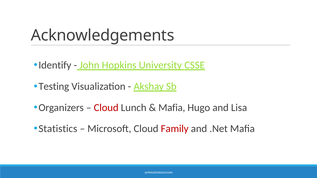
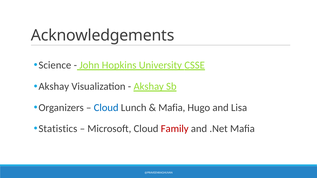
Identify: Identify -> Science (55, 65)
Testing: Testing -> Akshay (54, 87)
Cloud colour: red -> blue (106, 108)
